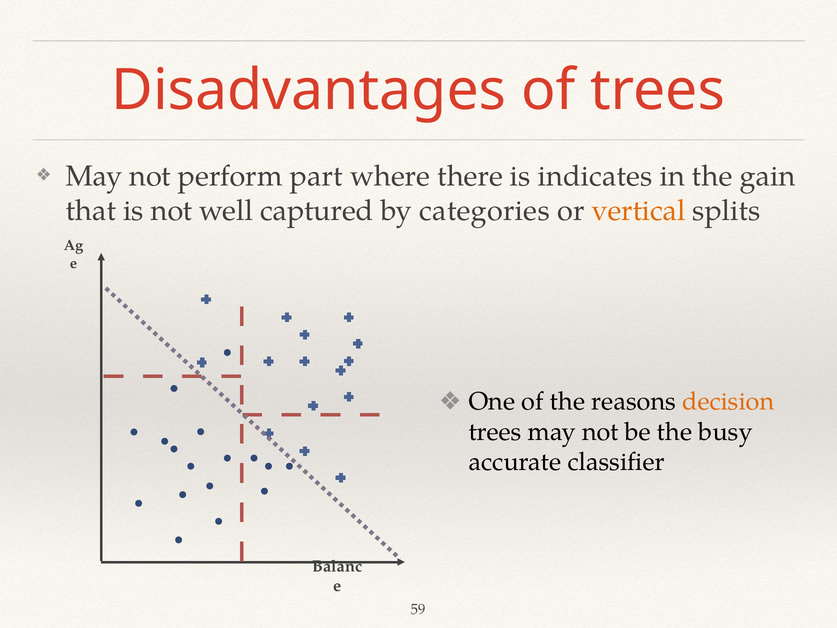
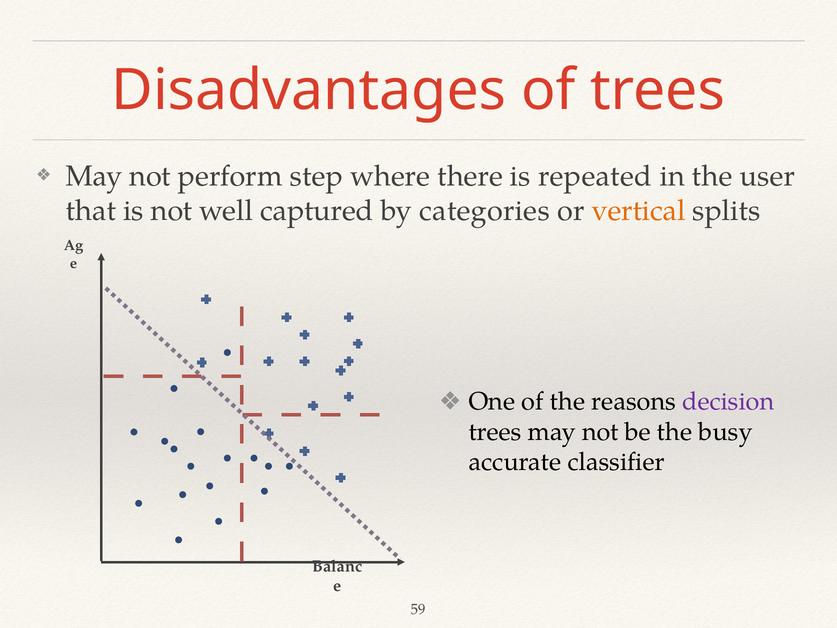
part: part -> step (316, 176)
indicates: indicates -> repeated (595, 176)
gain: gain -> user (767, 176)
decision colour: orange -> purple (728, 401)
